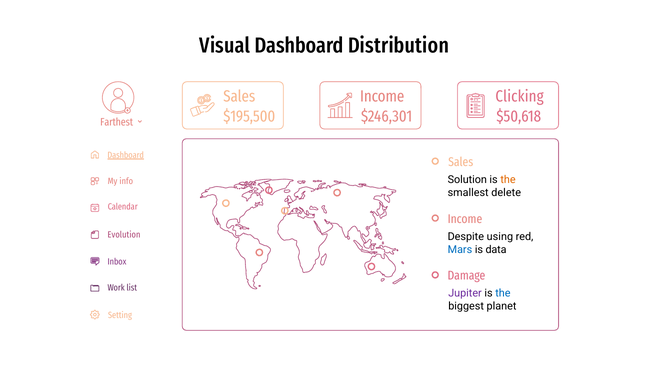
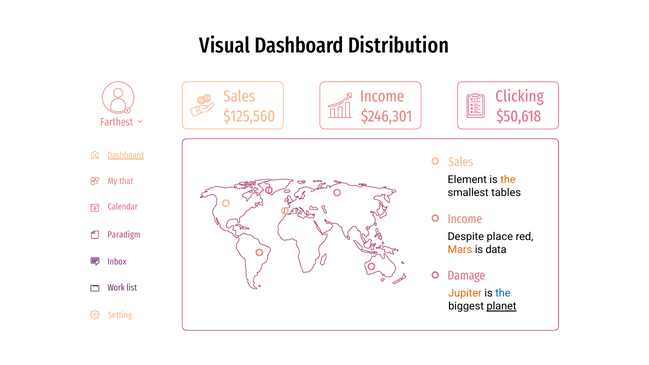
$195,500: $195,500 -> $125,560 (249, 117)
Solution: Solution -> Element (467, 180)
info: info -> that (126, 182)
delete: delete -> tables (506, 193)
Evolution: Evolution -> Paradigm (124, 235)
using: using -> place (500, 237)
Mars colour: blue -> orange (460, 250)
Jupiter colour: purple -> orange (465, 293)
planet underline: none -> present (501, 306)
